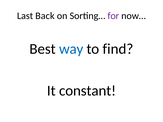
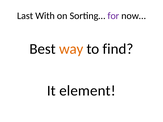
Back: Back -> With (45, 16)
way colour: blue -> orange (71, 49)
constant: constant -> element (87, 91)
